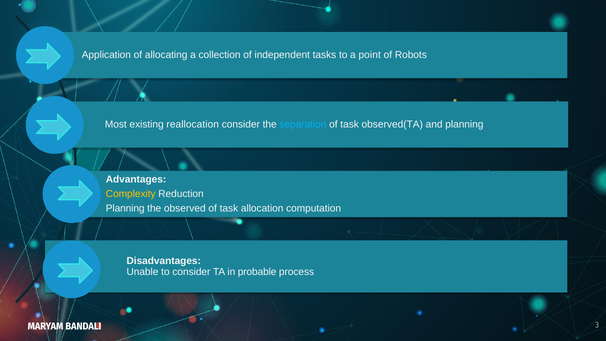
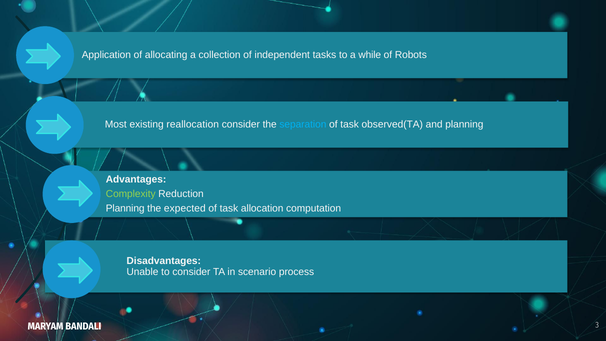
point: point -> while (370, 55)
Complexity colour: yellow -> light green (131, 194)
observed: observed -> expected (185, 208)
probable: probable -> scenario (257, 272)
